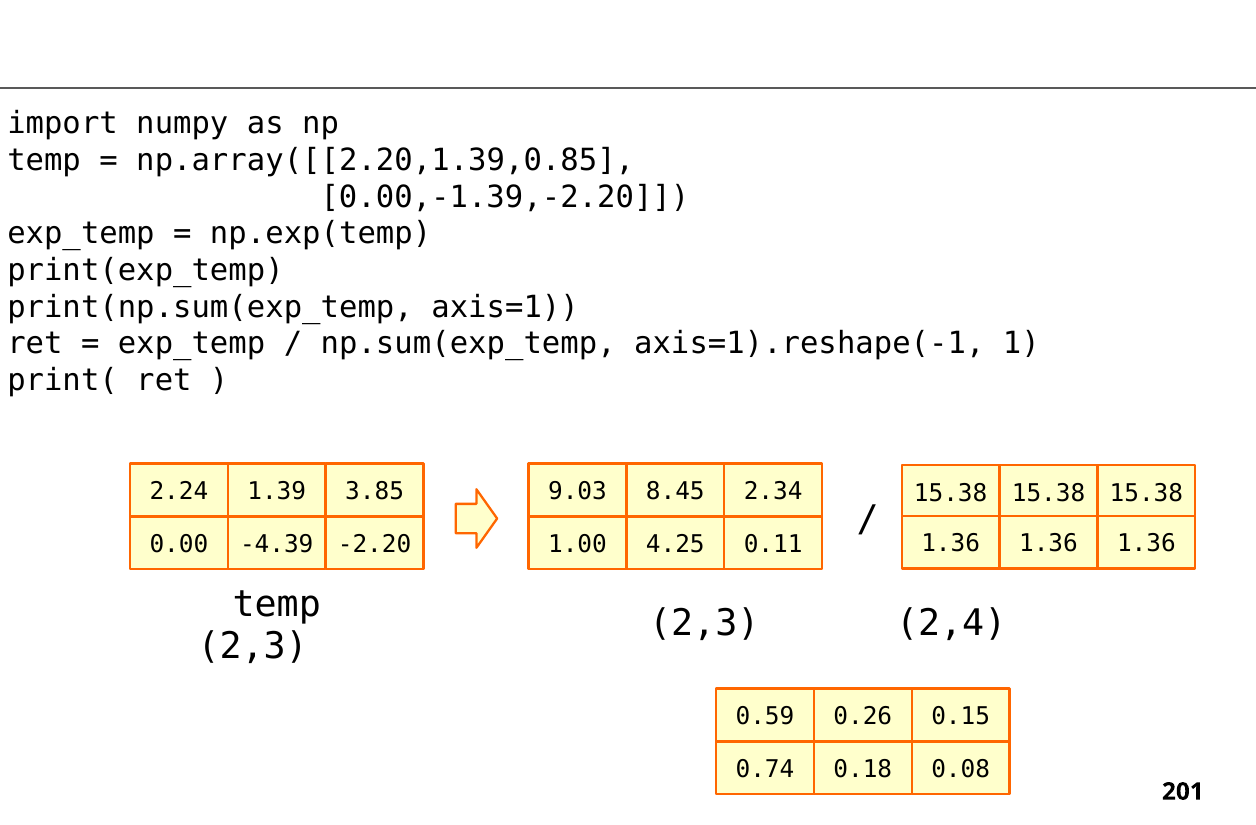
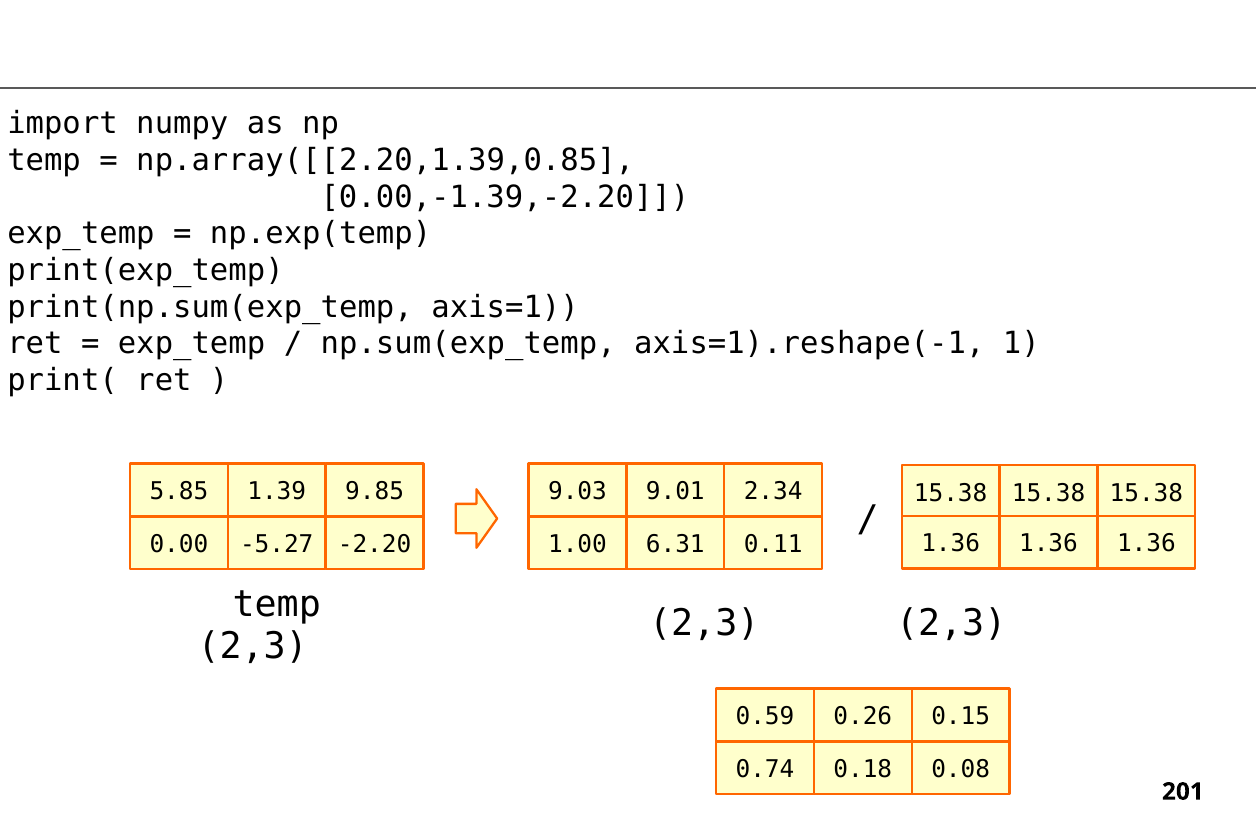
2.24: 2.24 -> 5.85 (179, 492)
3.85: 3.85 -> 9.85 (375, 492)
8.45: 8.45 -> 9.01 (675, 492)
-4.39: -4.39 -> -5.27 (277, 545)
4.25: 4.25 -> 6.31 (675, 545)
2,3 2,4: 2,4 -> 2,3 (951, 623)
